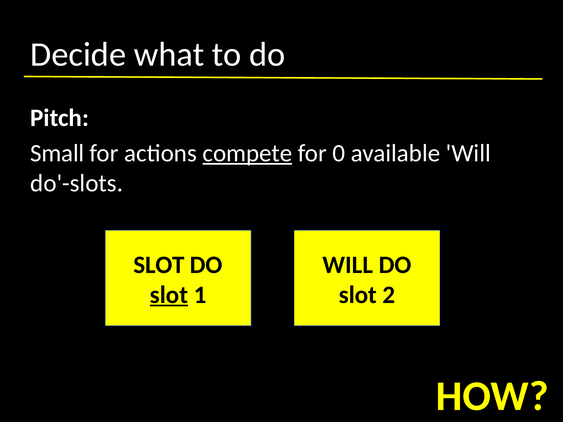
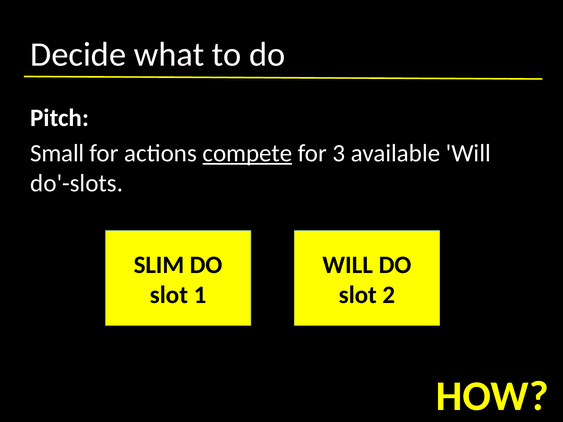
0: 0 -> 3 (339, 153)
SLOT: SLOT -> SLIM (159, 265)
slot underline: present -> none (169, 295)
